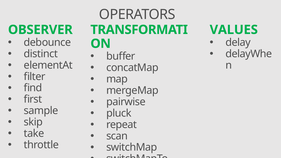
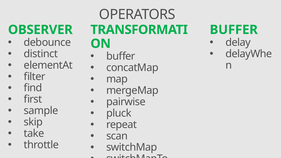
VALUES: VALUES -> BUFFER (234, 30)
